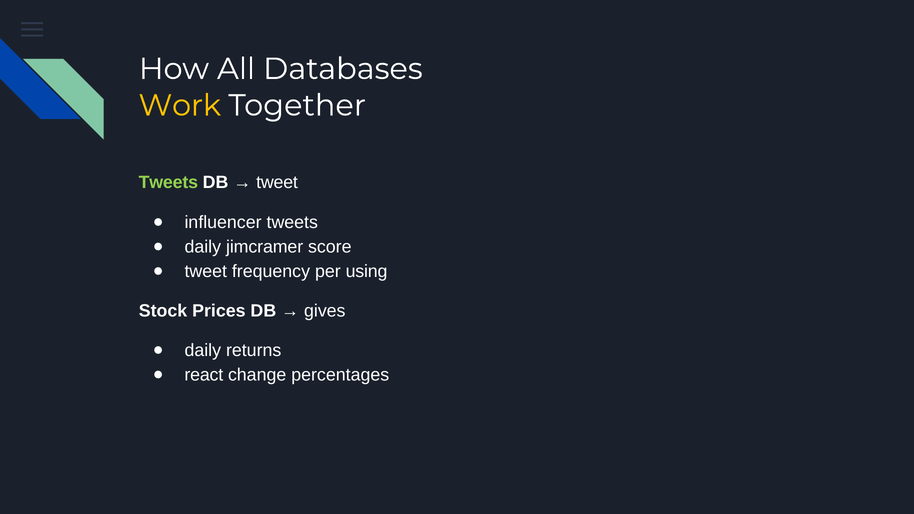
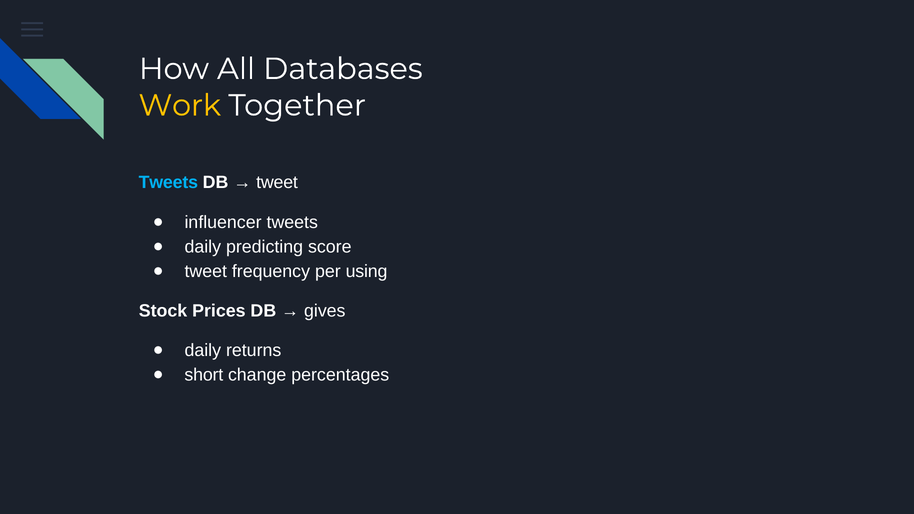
Tweets colour: light green -> light blue (168, 182)
jimcramer: jimcramer -> predicting (265, 247)
react: react -> short (204, 375)
